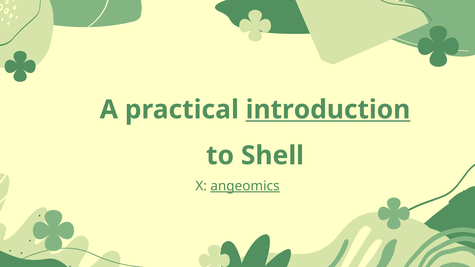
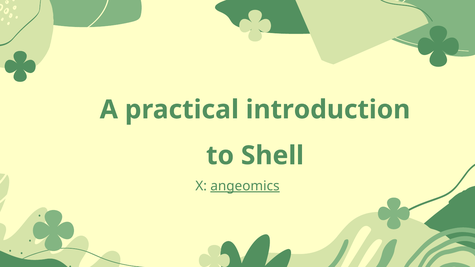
introduction underline: present -> none (328, 110)
